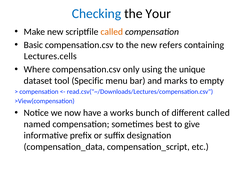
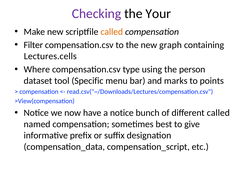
Checking colour: blue -> purple (97, 14)
Basic: Basic -> Filter (33, 45)
refers: refers -> graph (171, 45)
only: only -> type (131, 70)
unique: unique -> person (192, 70)
empty: empty -> points (212, 81)
a works: works -> notice (122, 113)
